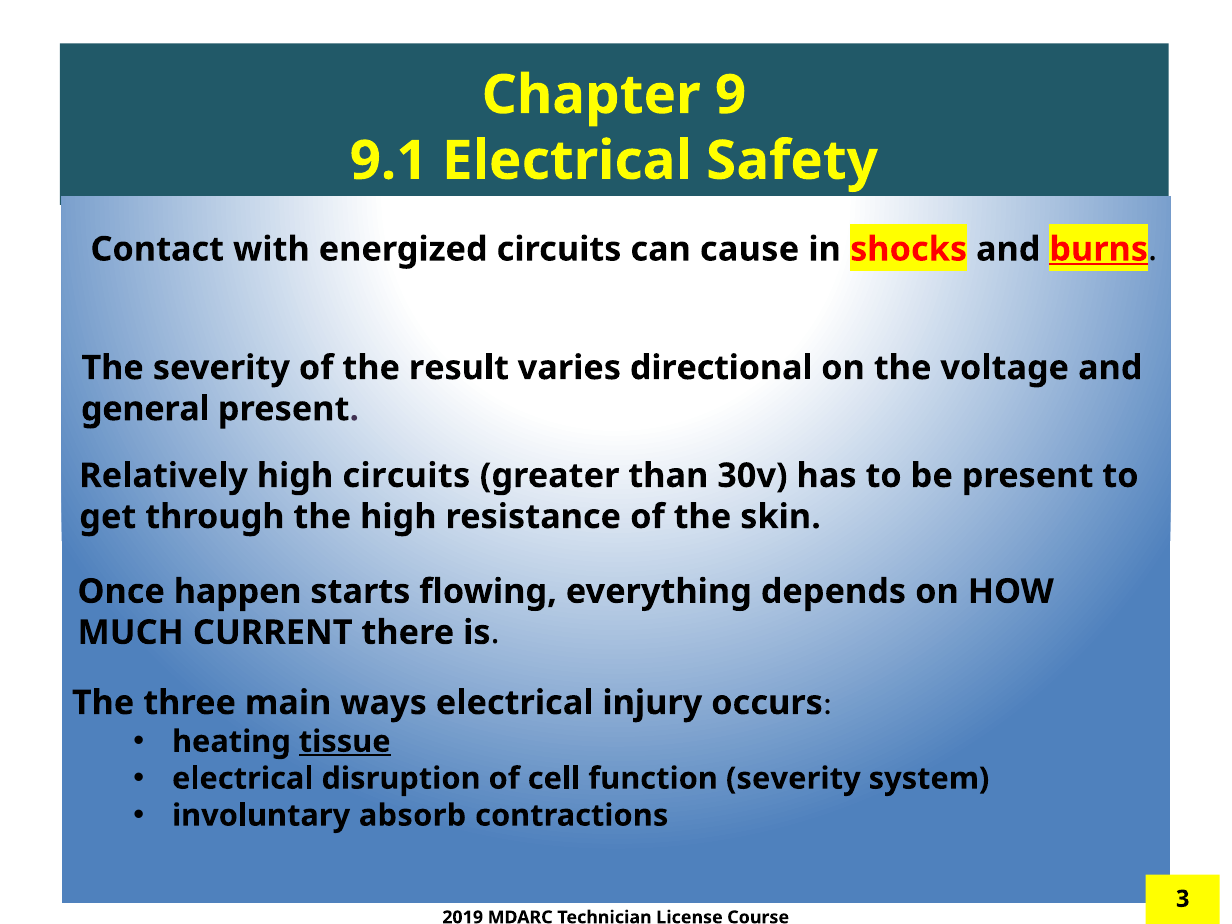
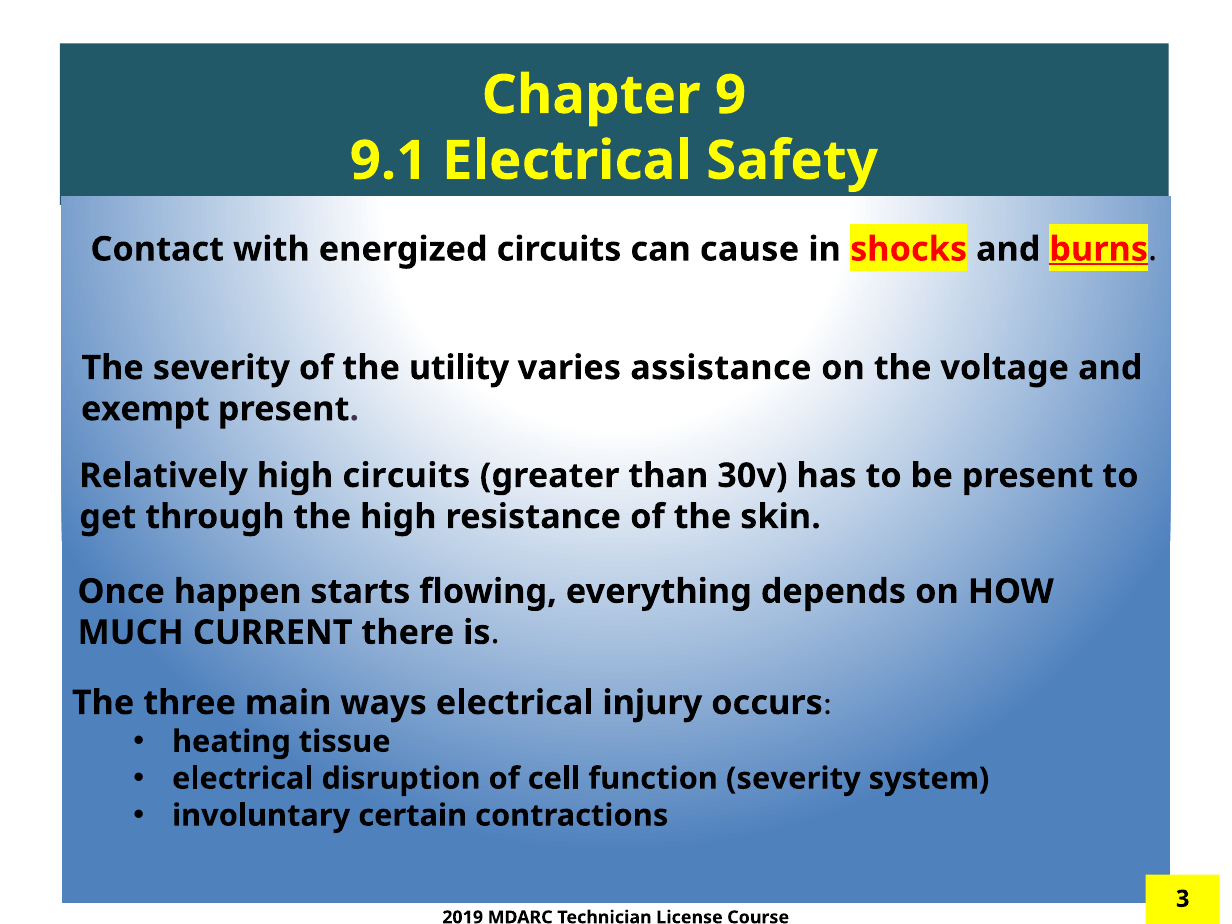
result: result -> utility (459, 368)
directional: directional -> assistance (721, 368)
general: general -> exempt (145, 409)
tissue underline: present -> none (345, 742)
absorb: absorb -> certain (413, 816)
